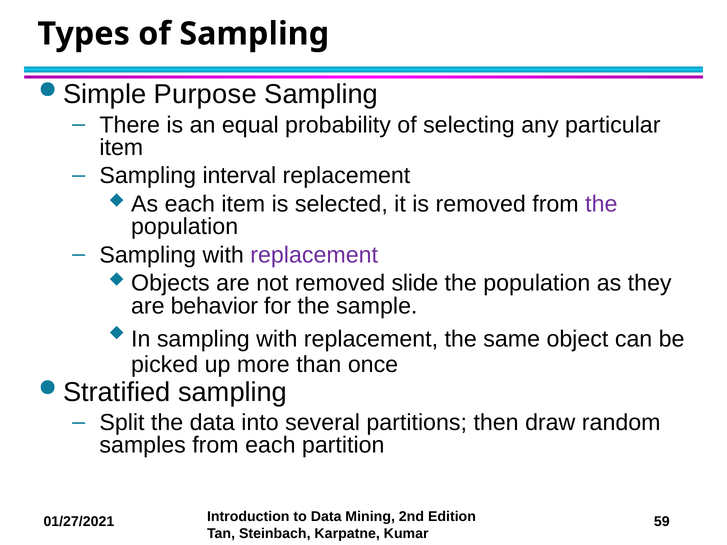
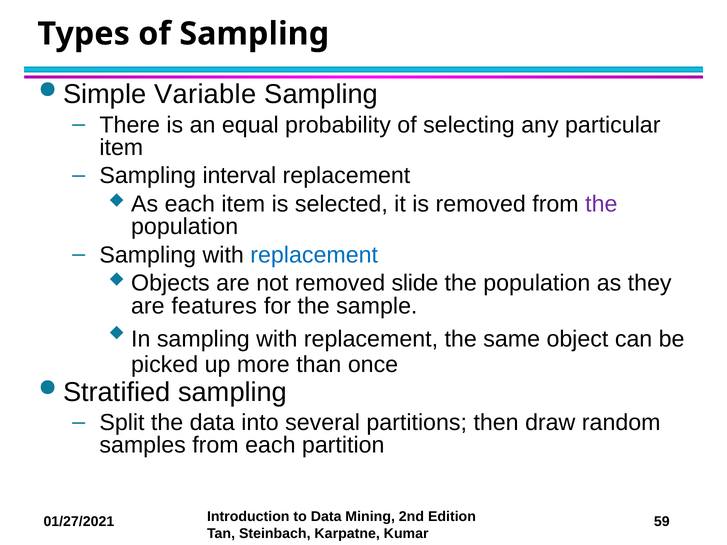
Purpose: Purpose -> Variable (205, 94)
replacement colour: purple -> blue (314, 255)
behavior: behavior -> features (214, 306)
